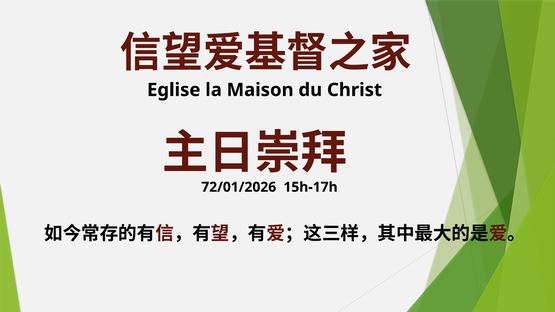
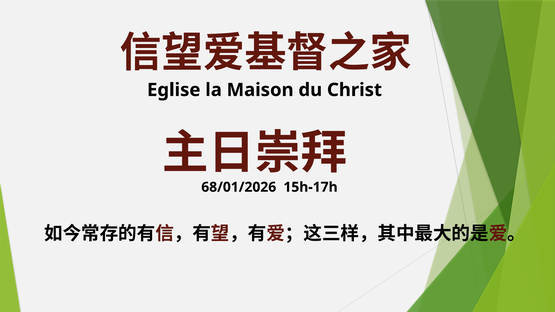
72/01/2026: 72/01/2026 -> 68/01/2026 (239, 187)
